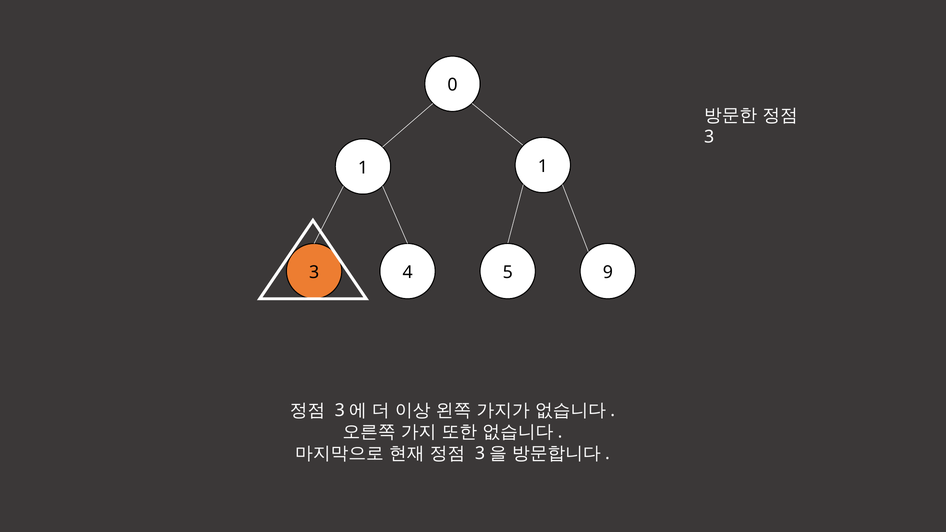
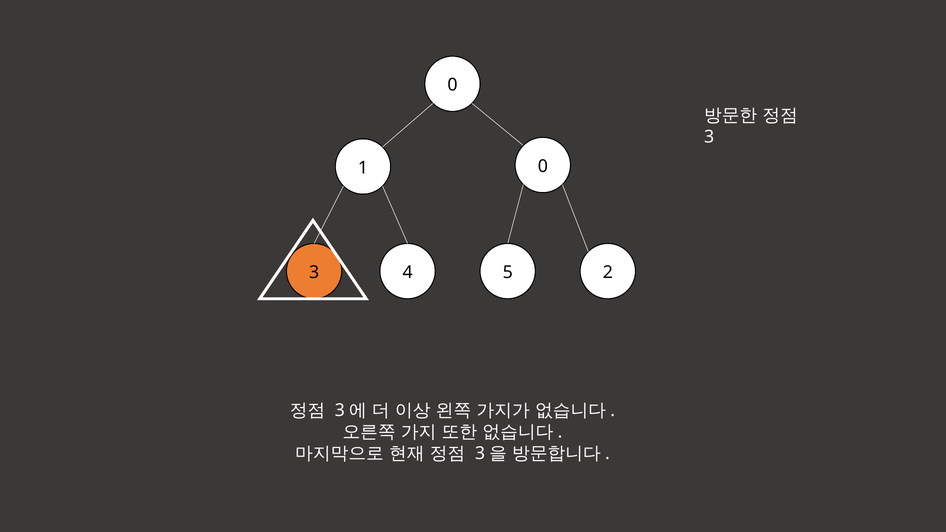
1 1: 1 -> 0 (543, 166)
9: 9 -> 2 (608, 272)
